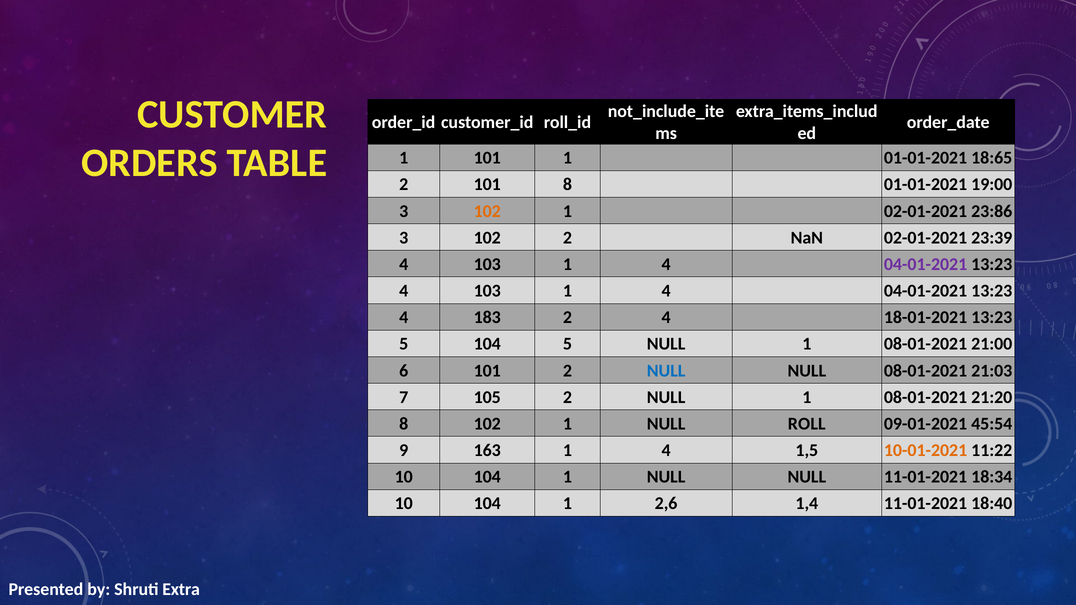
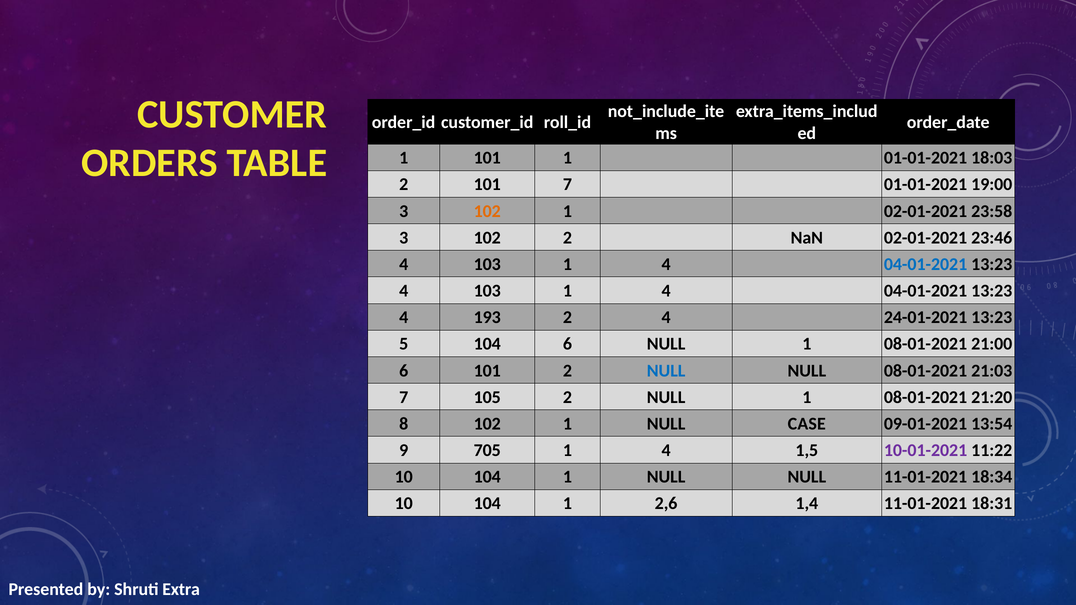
18:65: 18:65 -> 18:03 (992, 158)
101 8: 8 -> 7 (568, 185)
23:86: 23:86 -> 23:58 (992, 211)
23:39: 23:39 -> 23:46 (992, 238)
04-01-2021 colour: purple -> blue (926, 264)
183: 183 -> 193 (487, 318)
18-01-2021: 18-01-2021 -> 24-01-2021 (926, 318)
104 5: 5 -> 6 (568, 344)
ROLL: ROLL -> CASE (807, 424)
45:54: 45:54 -> 13:54 (992, 424)
163: 163 -> 705 (487, 451)
10-01-2021 colour: orange -> purple (926, 451)
18:40: 18:40 -> 18:31 (992, 504)
